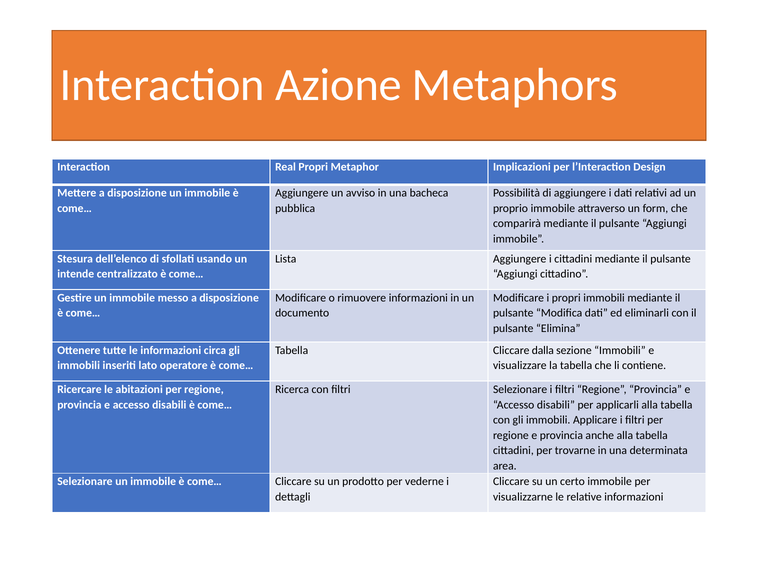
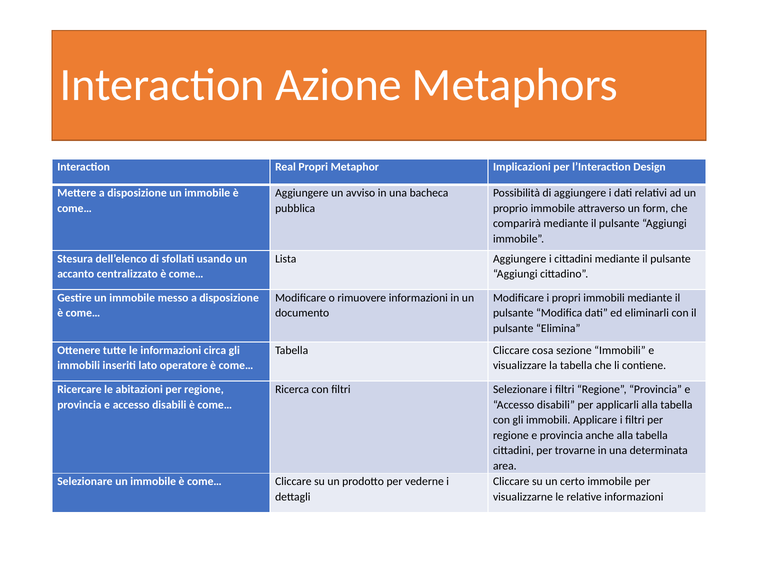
intende: intende -> accanto (76, 274)
dalla: dalla -> cosa (543, 350)
